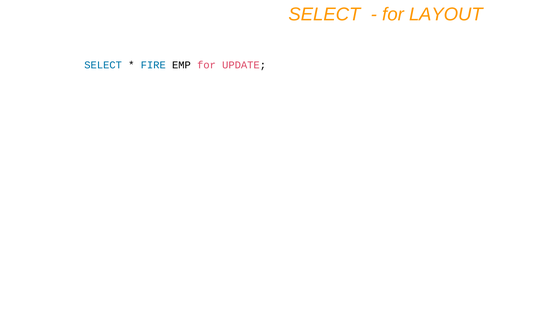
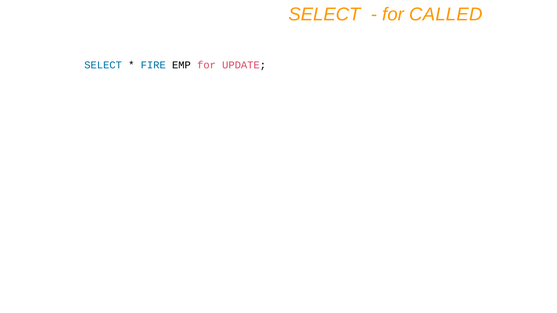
LAYOUT: LAYOUT -> CALLED (446, 14)
